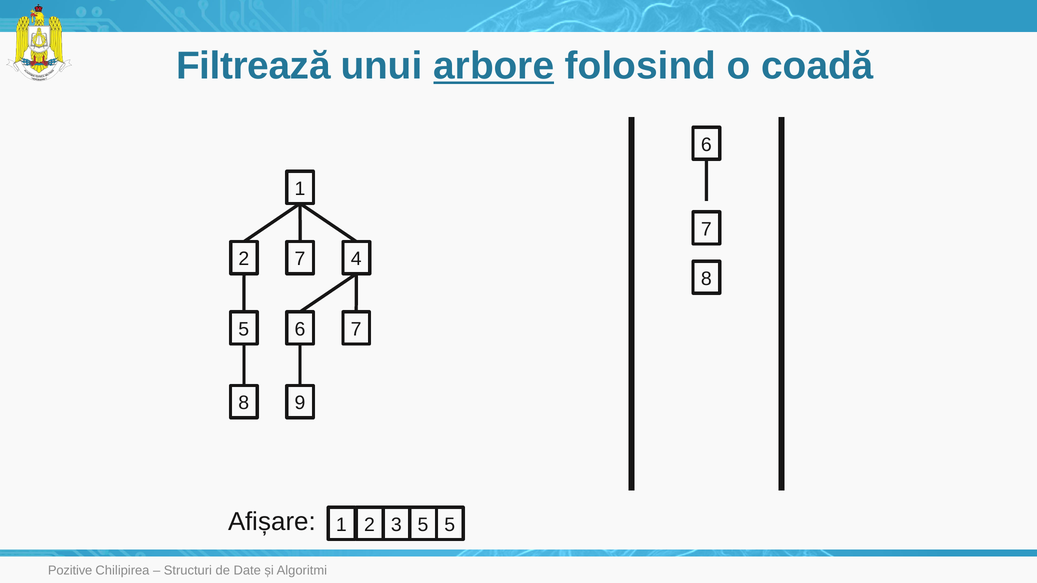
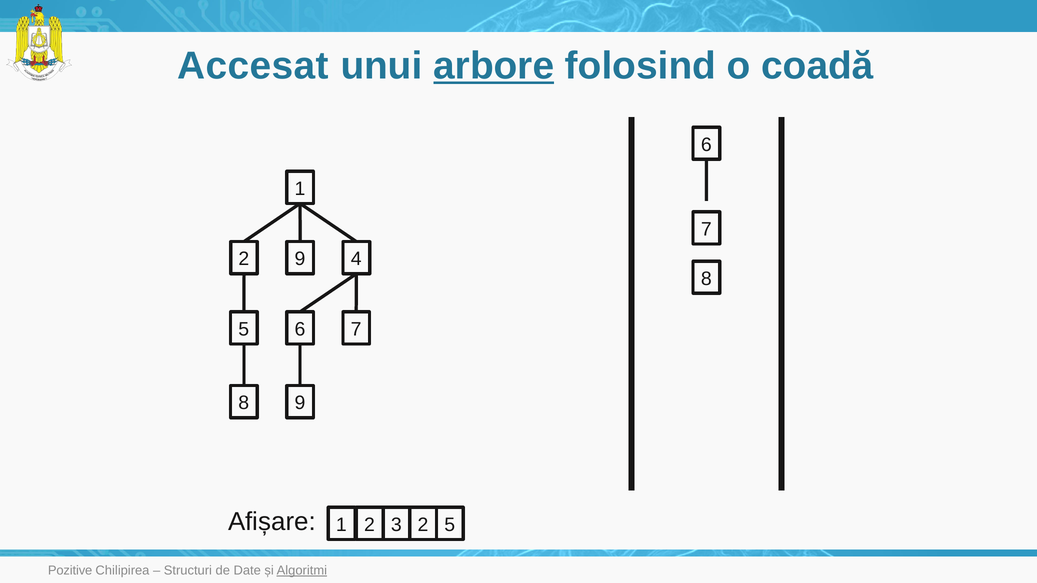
Filtrează: Filtrează -> Accesat (253, 66)
2 7: 7 -> 9 (300, 259)
3 5: 5 -> 2 (423, 525)
Algoritmi underline: none -> present (302, 571)
